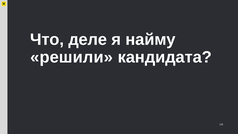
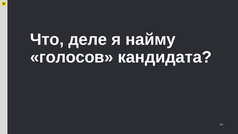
решили: решили -> голосов (72, 57)
